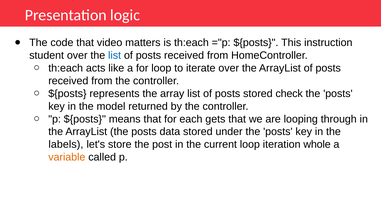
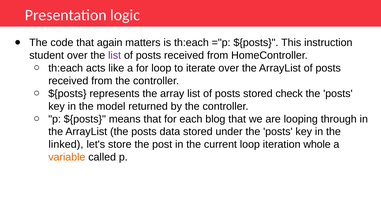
video: video -> again (110, 42)
list colour: blue -> purple (115, 55)
gets: gets -> blog (215, 119)
labels: labels -> linked (66, 144)
